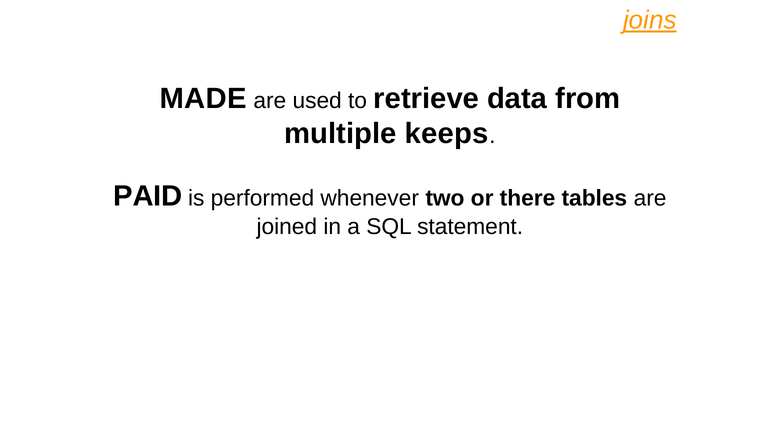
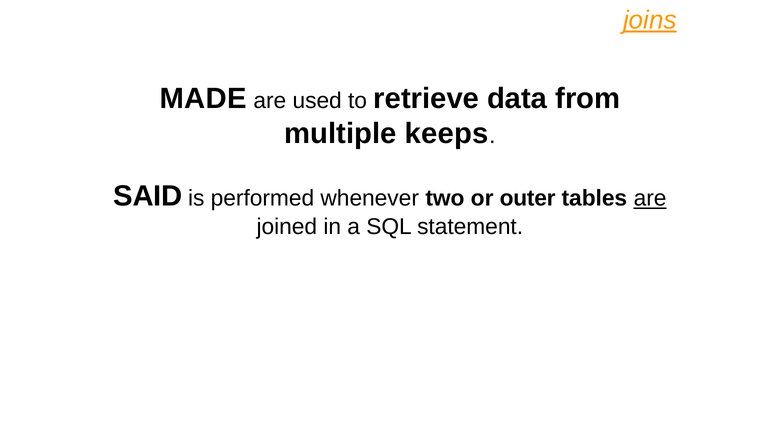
PAID: PAID -> SAID (148, 196)
there: there -> outer (528, 198)
are underline: none -> present (650, 198)
